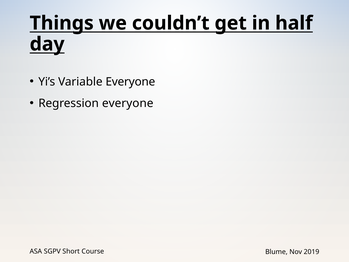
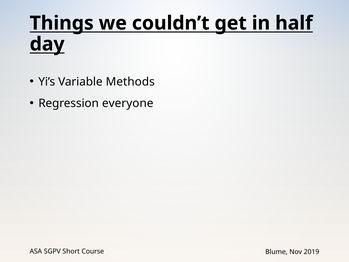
Variable Everyone: Everyone -> Methods (130, 82)
